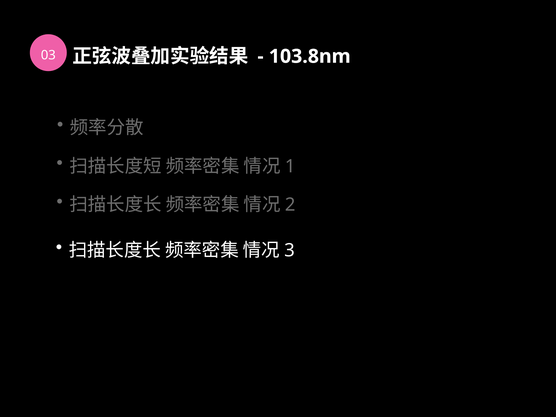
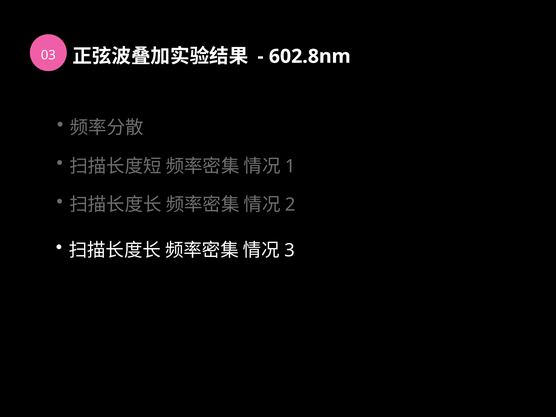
103.8nm: 103.8nm -> 602.8nm (310, 56)
